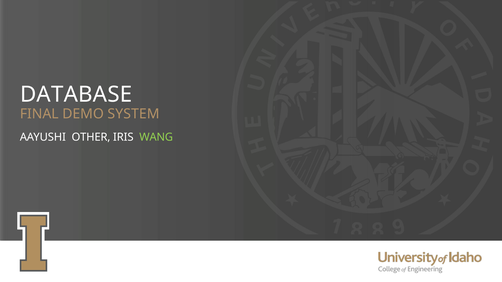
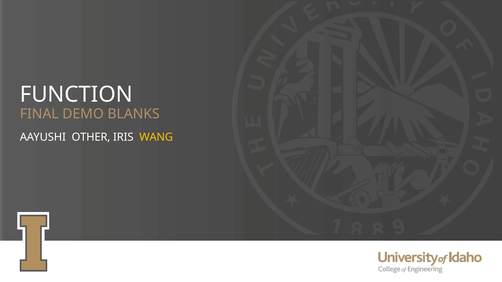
DATABASE: DATABASE -> FUNCTION (76, 94)
SYSTEM: SYSTEM -> BLANKS (134, 114)
WANG colour: light green -> yellow (156, 137)
